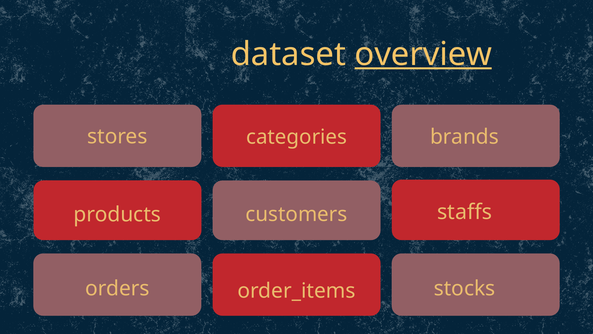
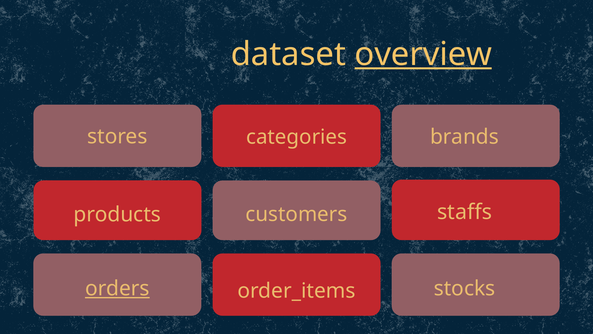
orders underline: none -> present (117, 288)
